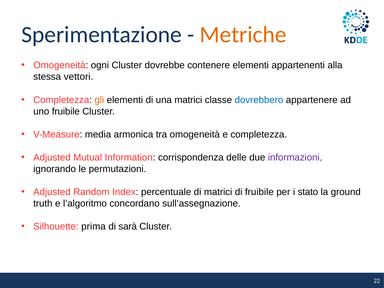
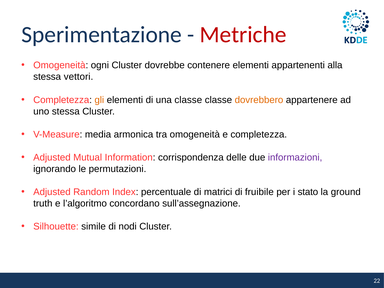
Metriche colour: orange -> red (243, 35)
una matrici: matrici -> classe (188, 100)
dovrebbero colour: blue -> orange (259, 100)
uno fruibile: fruibile -> stessa (66, 111)
prima: prima -> simile (94, 227)
sarà: sarà -> nodi (128, 227)
